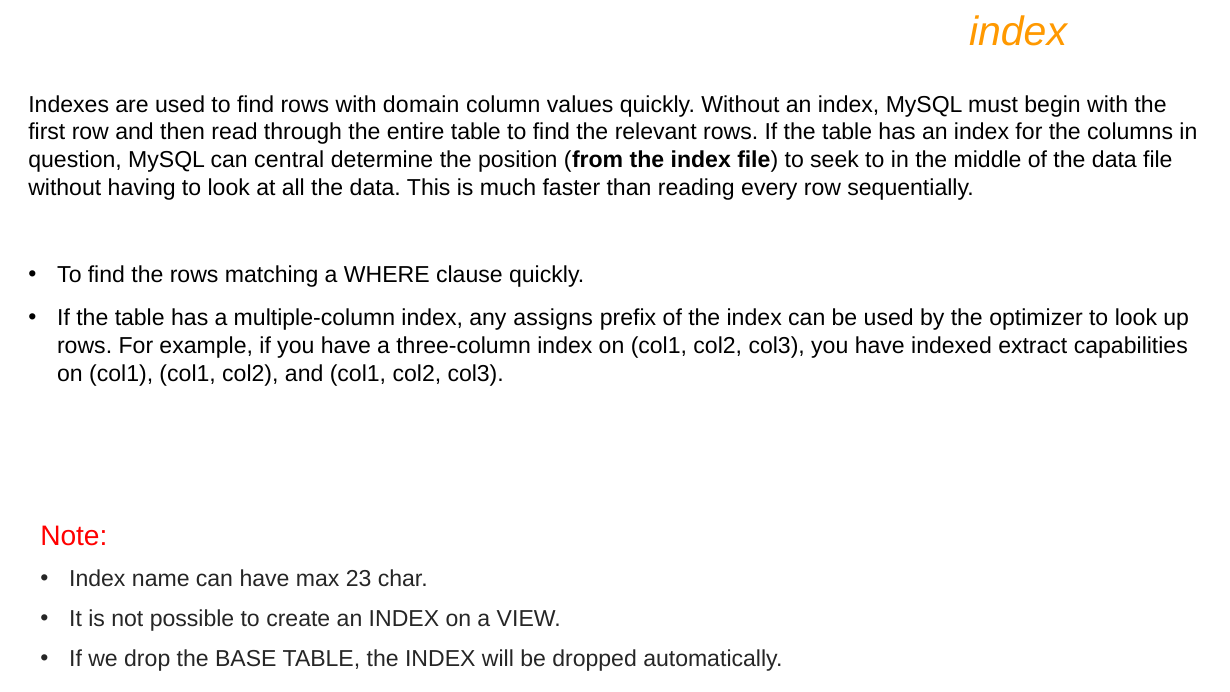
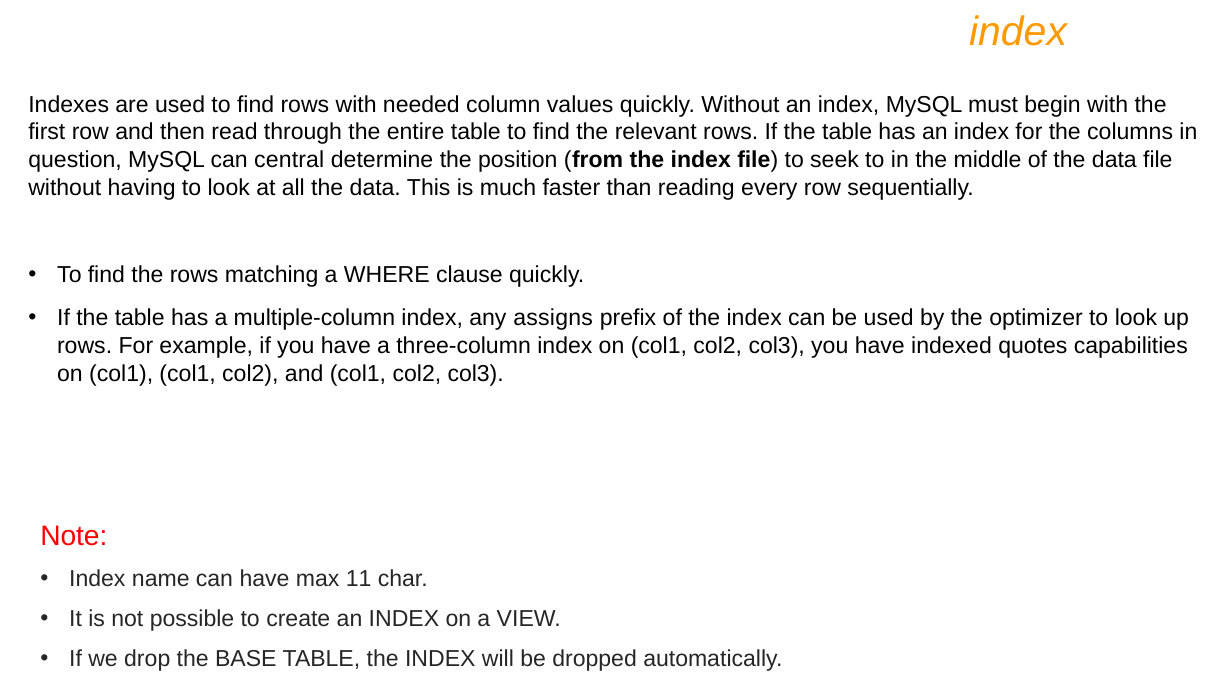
domain: domain -> needed (421, 105)
extract: extract -> quotes (1033, 346)
23: 23 -> 11 (359, 579)
